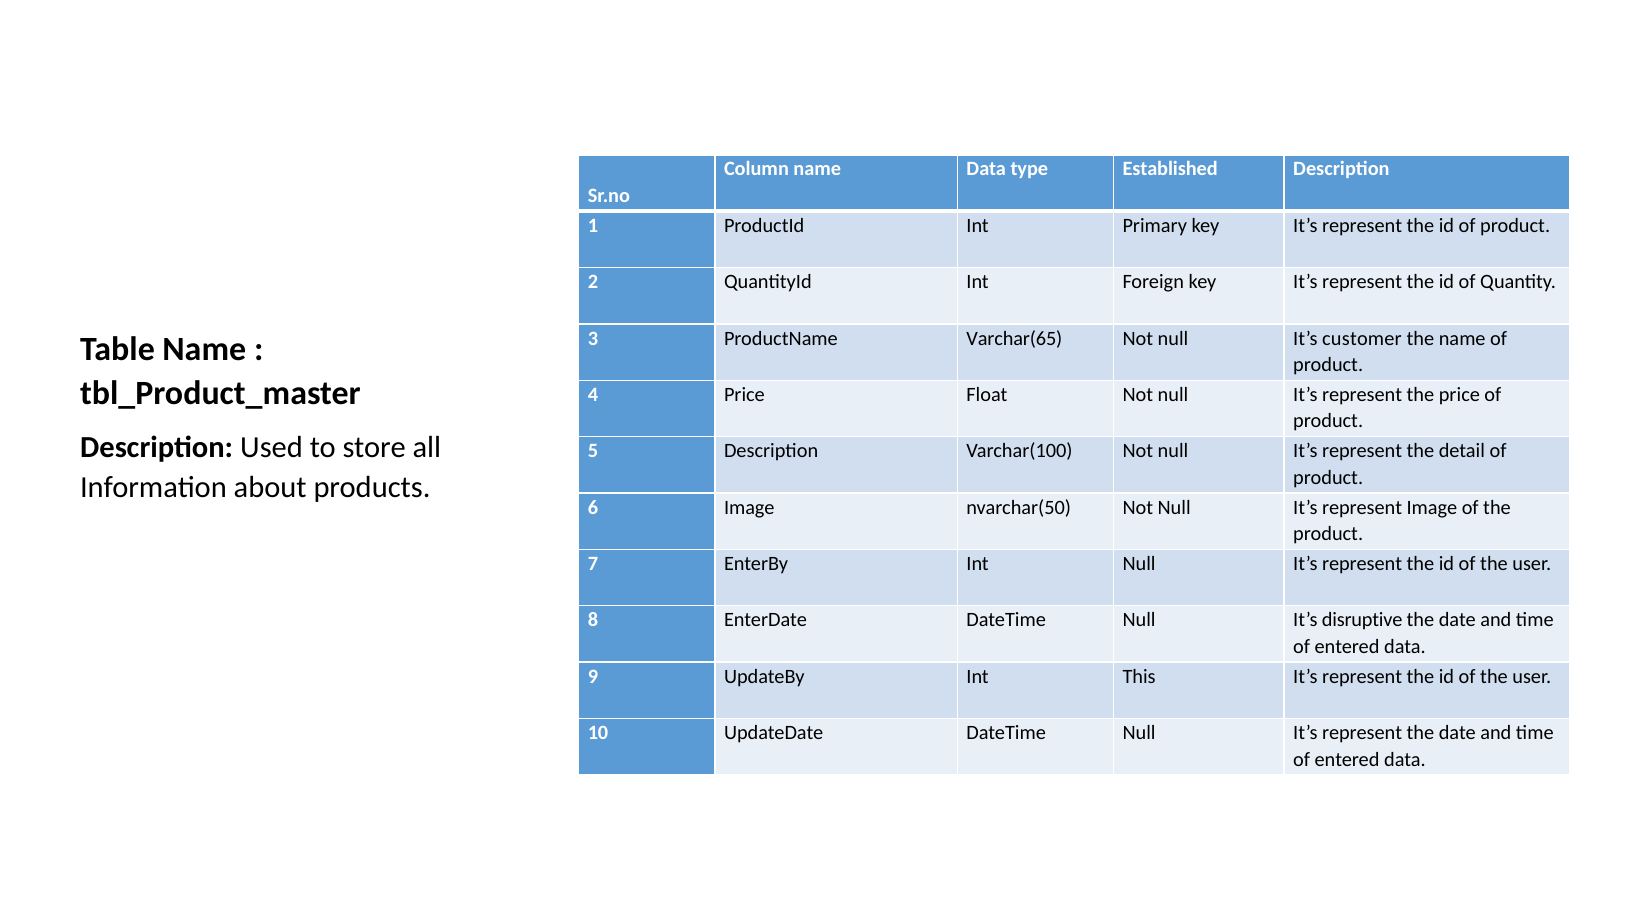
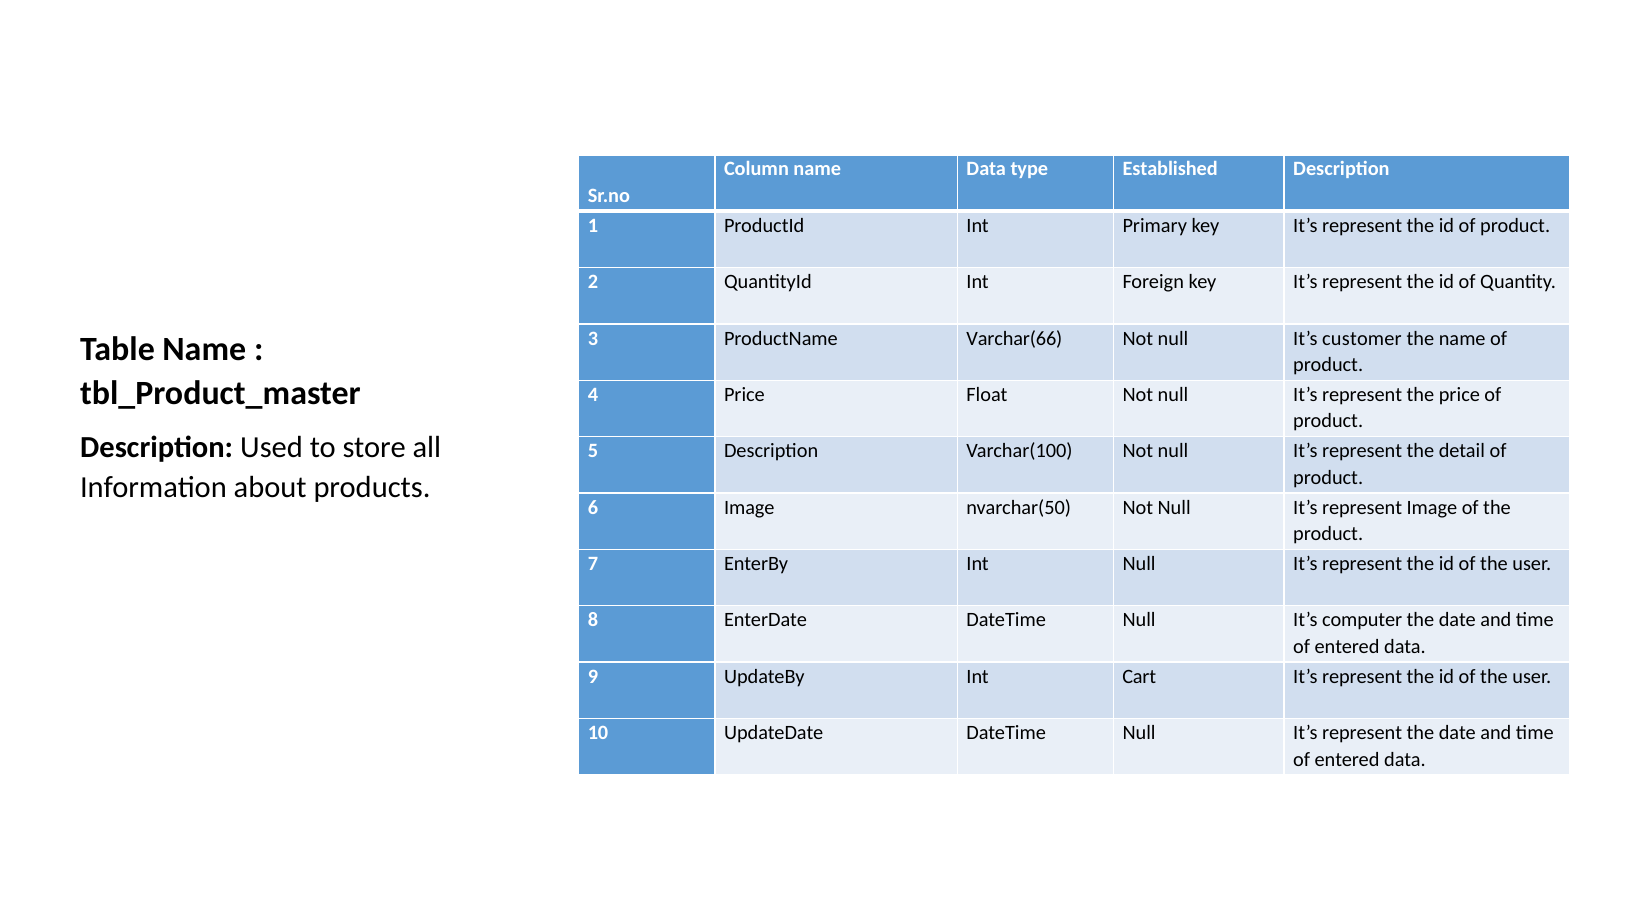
Varchar(65: Varchar(65 -> Varchar(66 (1014, 338)
disruptive: disruptive -> computer (1362, 620)
This: This -> Cart (1139, 676)
